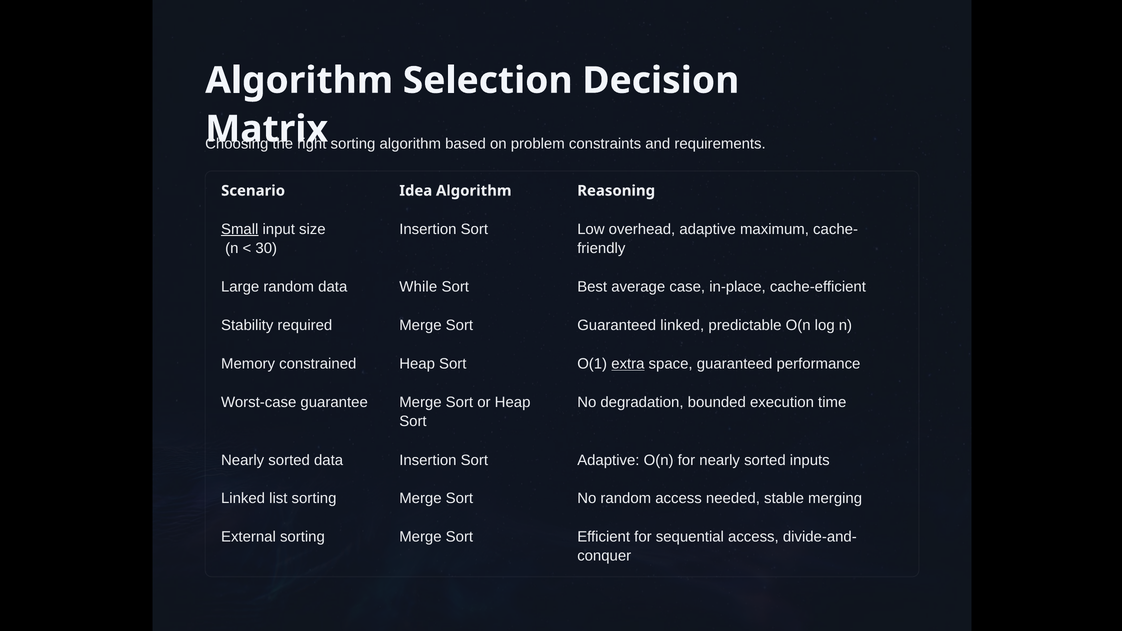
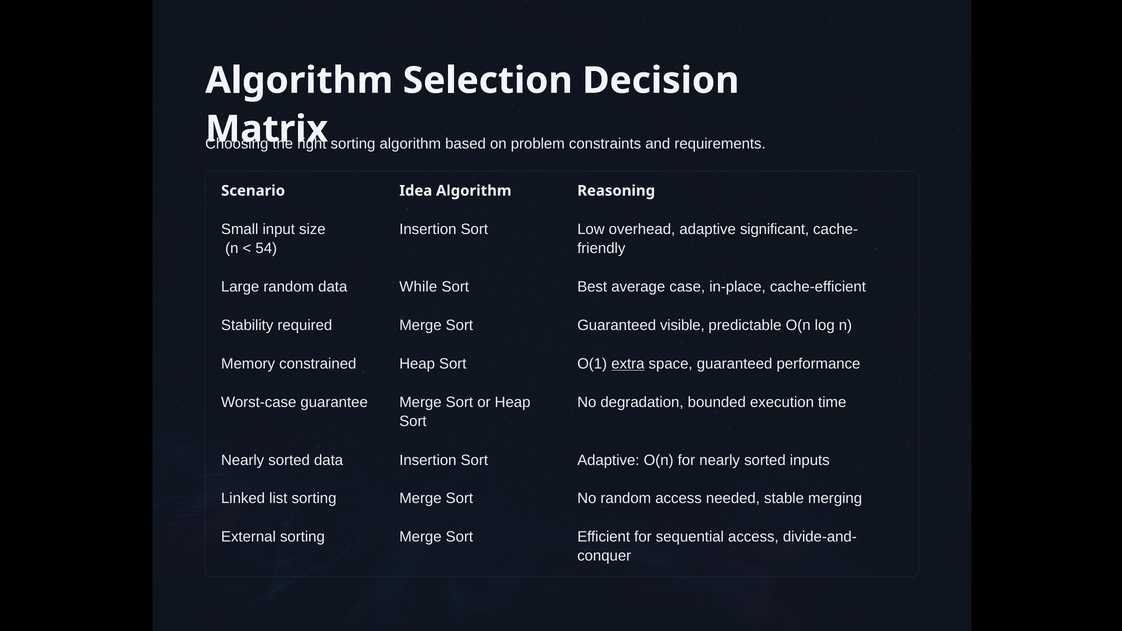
Small underline: present -> none (240, 229)
maximum: maximum -> significant (775, 229)
30: 30 -> 54 (266, 248)
Guaranteed linked: linked -> visible (682, 326)
